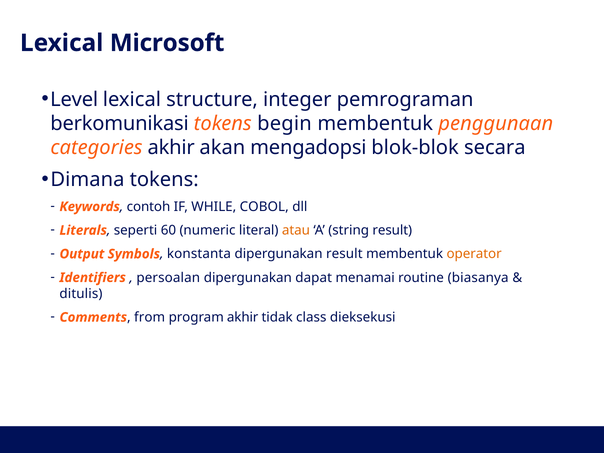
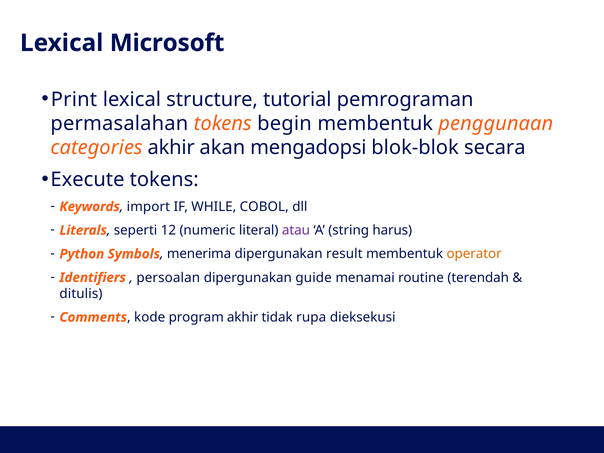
Level: Level -> Print (74, 99)
integer: integer -> tutorial (297, 99)
berkomunikasi: berkomunikasi -> permasalahan (119, 124)
Dimana: Dimana -> Execute (87, 179)
contoh: contoh -> import (148, 207)
60: 60 -> 12 (168, 230)
atau colour: orange -> purple (296, 230)
string result: result -> harus (392, 230)
Output: Output -> Python (82, 254)
konstanta: konstanta -> menerima (199, 254)
dapat: dapat -> guide (314, 278)
biasanya: biasanya -> terendah (478, 278)
from: from -> kode (150, 317)
class: class -> rupa (311, 317)
